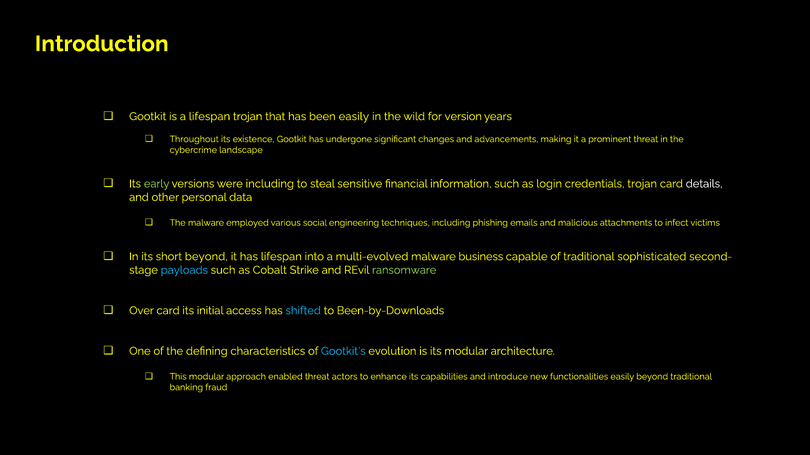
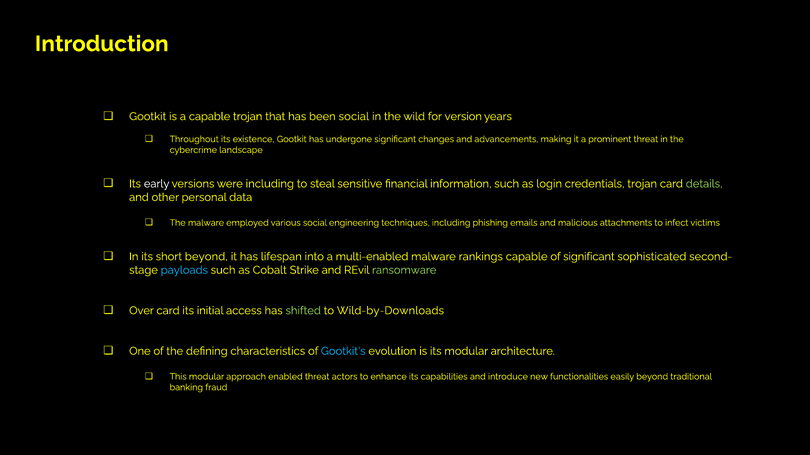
a lifespan: lifespan -> capable (210, 117)
been easily: easily -> social (354, 117)
early colour: light green -> white (157, 184)
details colour: white -> light green (704, 184)
multi-evolved: multi-evolved -> multi-enabled (372, 257)
business: business -> rankings (481, 257)
of traditional: traditional -> significant (589, 257)
shifted colour: light blue -> light green (303, 311)
Been-by-Downloads: Been-by-Downloads -> Wild-by-Downloads (390, 311)
